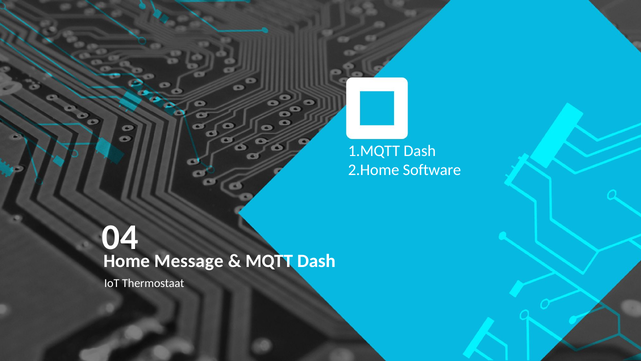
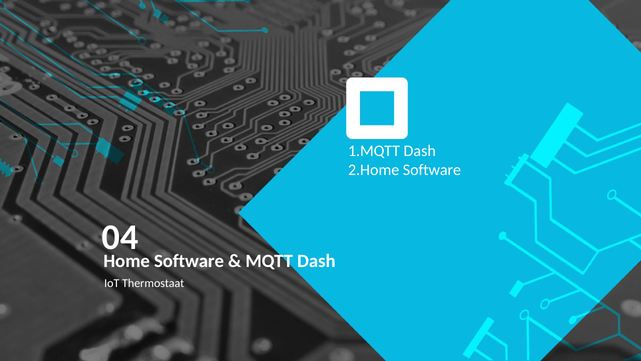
Home Message: Message -> Software (189, 261)
